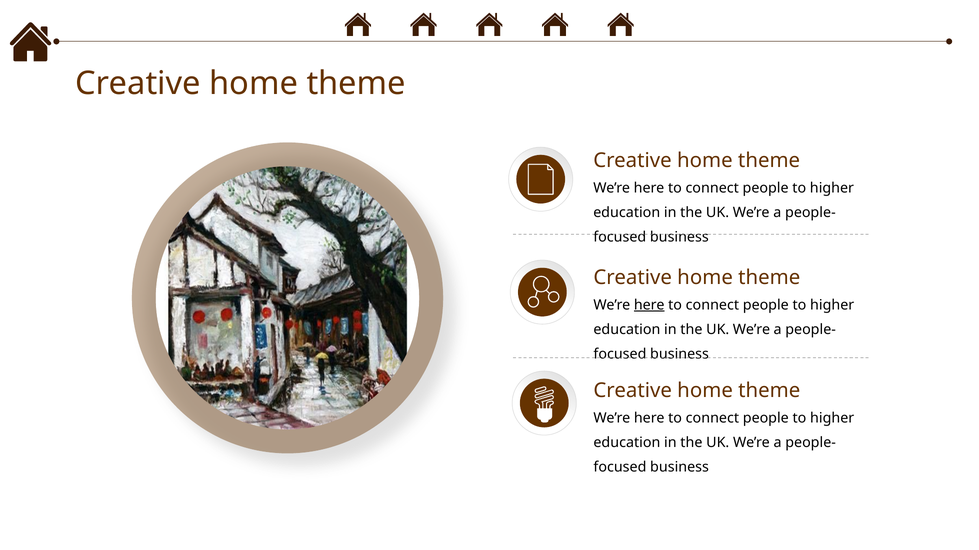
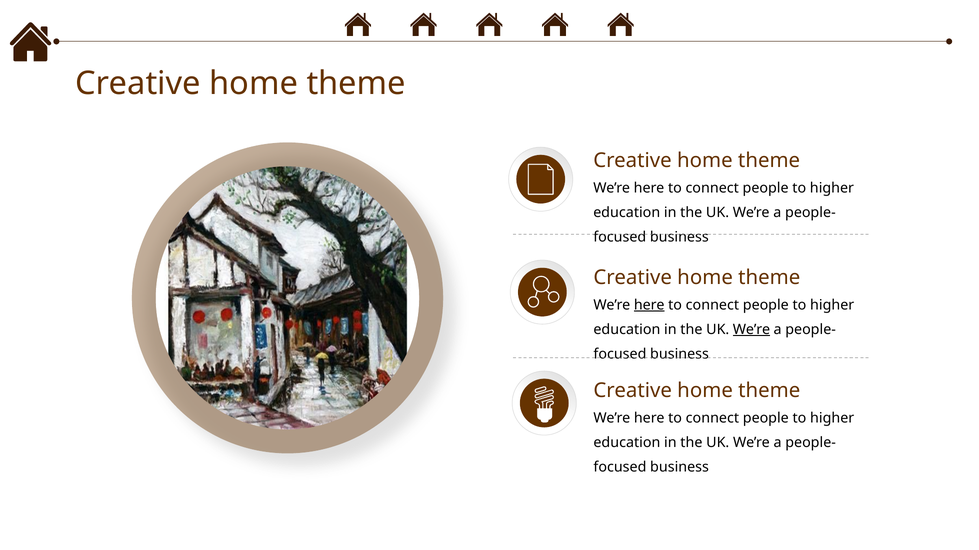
We’re underline: none -> present (751, 330)
